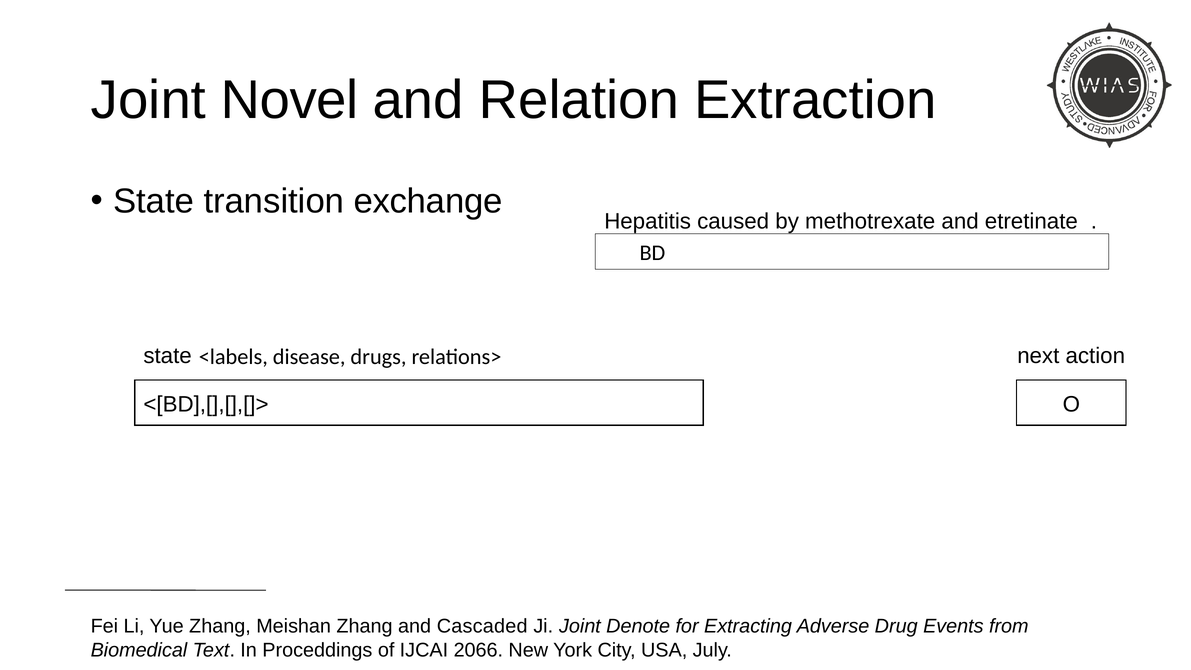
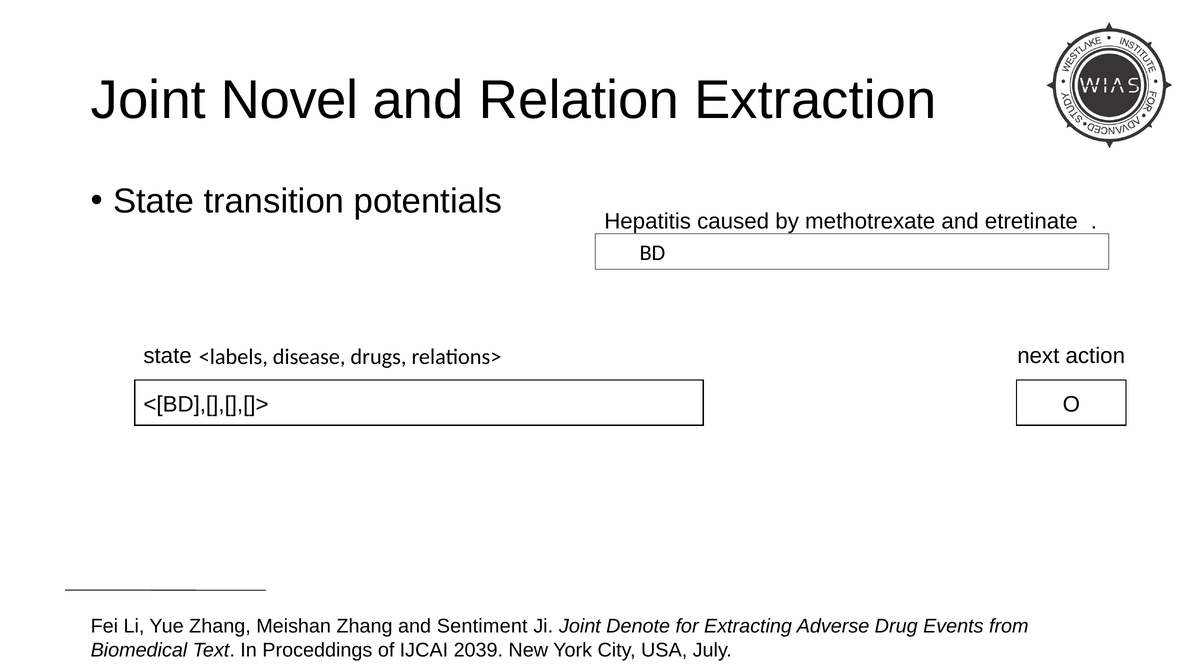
exchange: exchange -> potentials (428, 201)
Cascaded: Cascaded -> Sentiment (482, 626)
2066: 2066 -> 2039 (478, 650)
